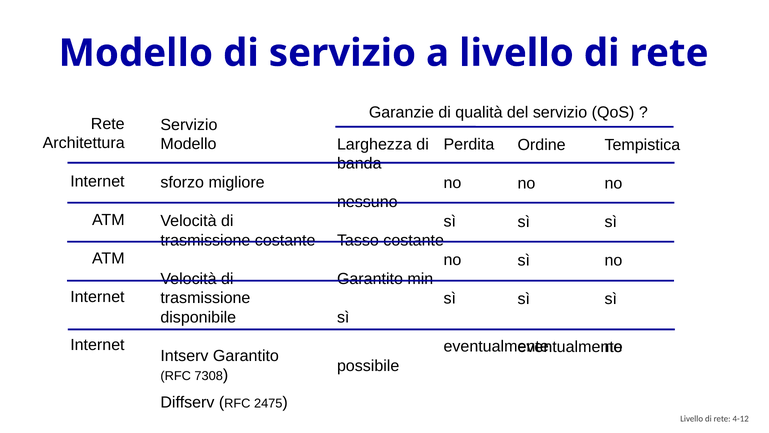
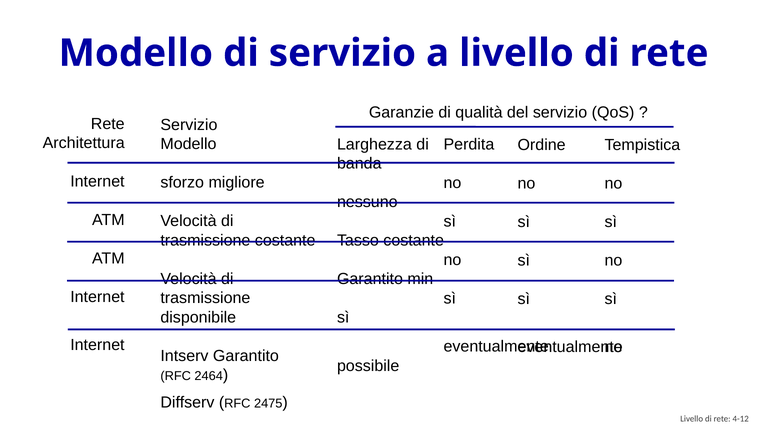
7308: 7308 -> 2464 (209, 376)
